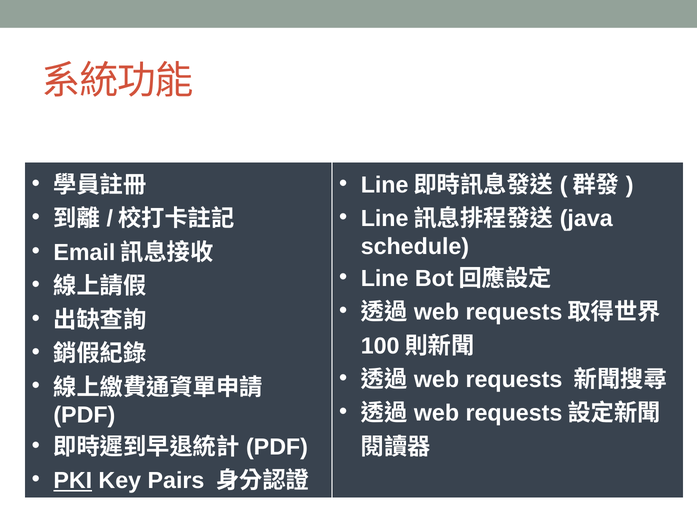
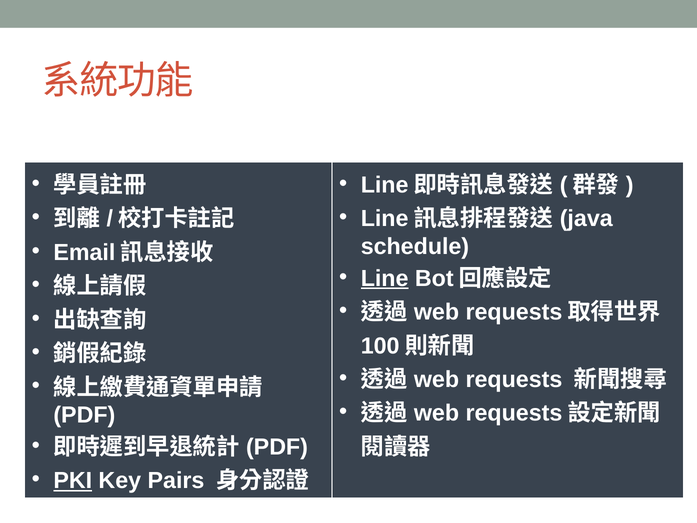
Line underline: none -> present (385, 278)
